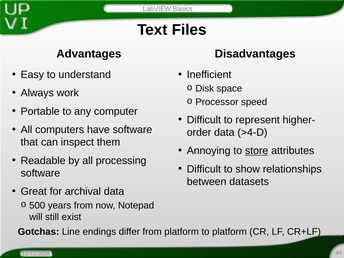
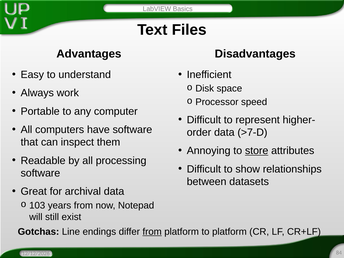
>4-D: >4-D -> >7-D (252, 132)
500: 500 -> 103 (37, 205)
from underline: none -> present (152, 232)
